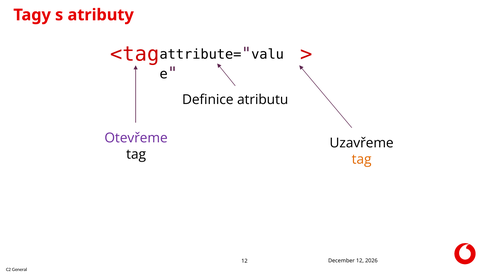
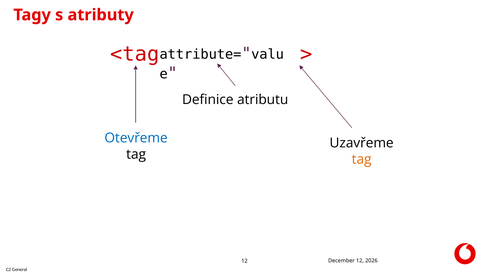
Otevřeme colour: purple -> blue (136, 138)
